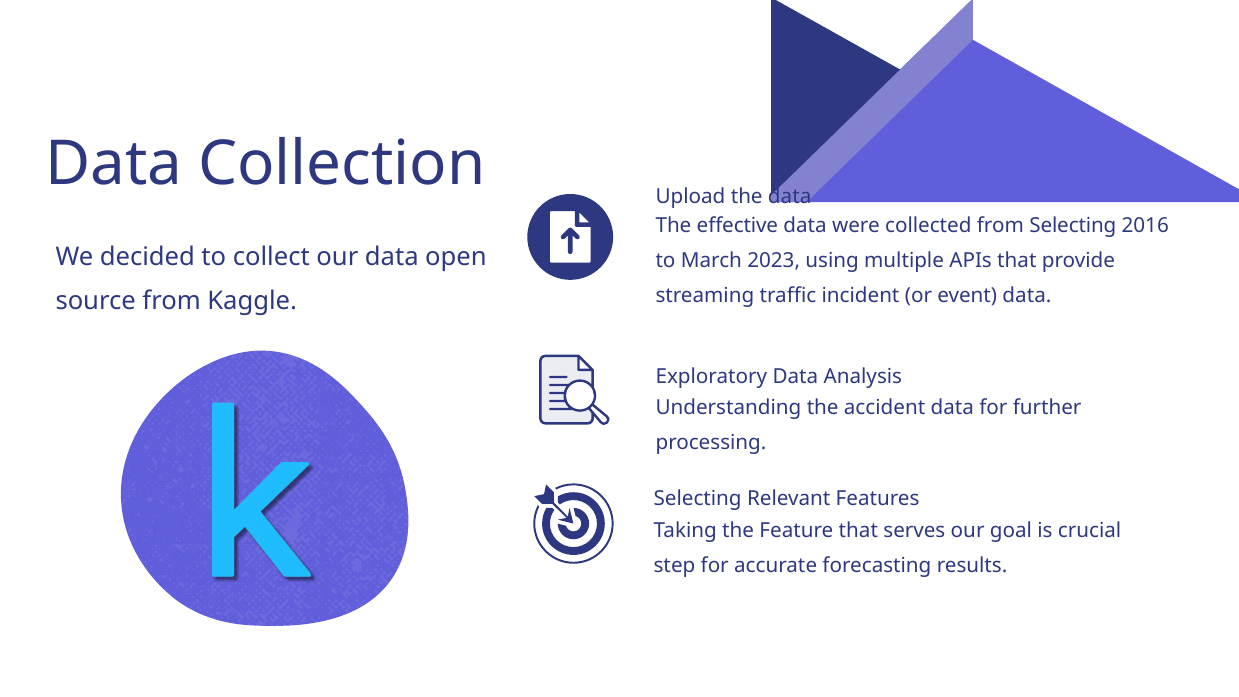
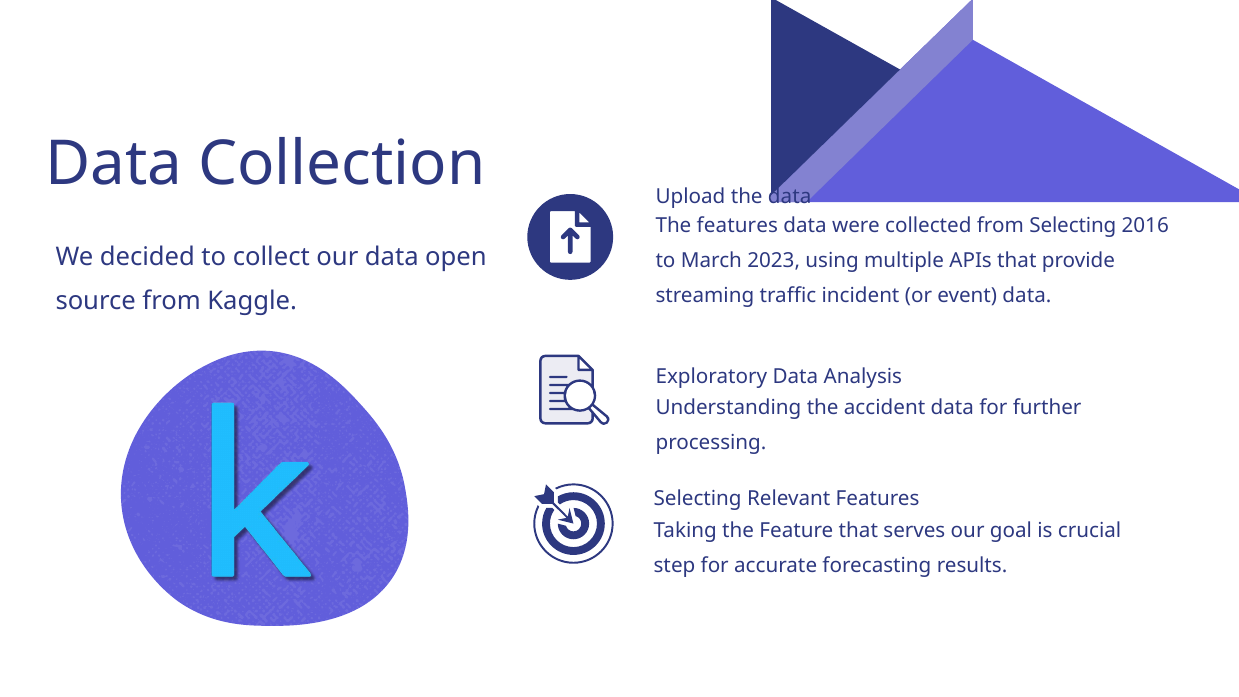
The effective: effective -> features (737, 226)
